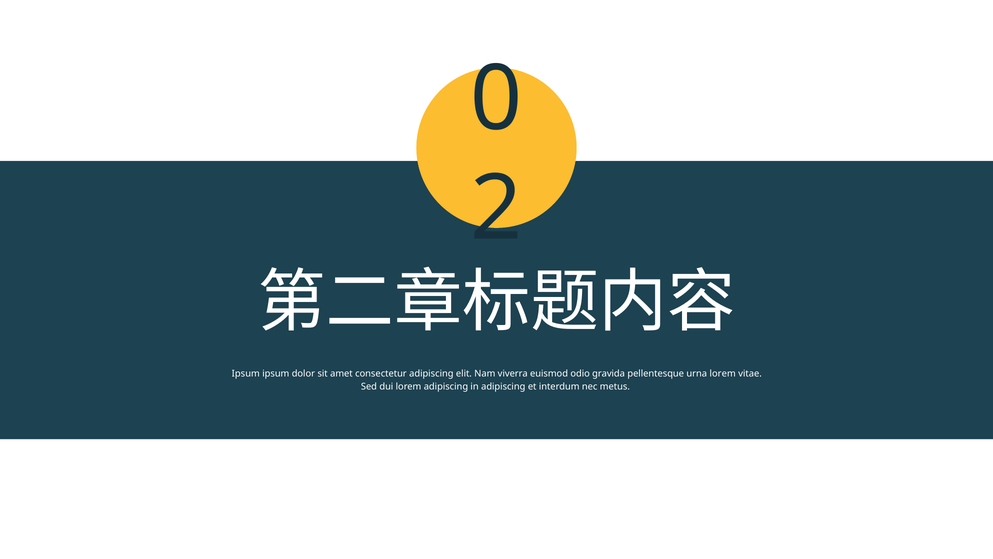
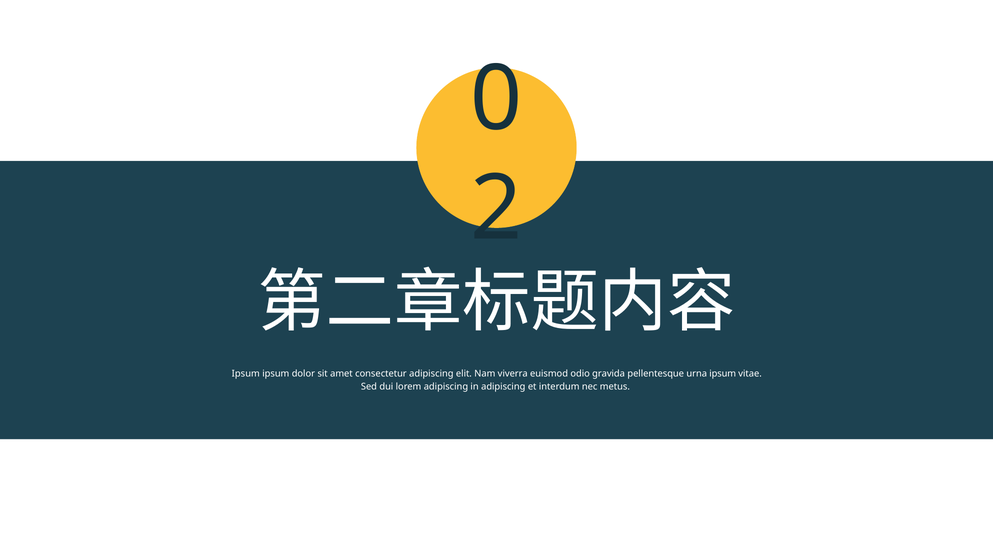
urna lorem: lorem -> ipsum (723, 373)
